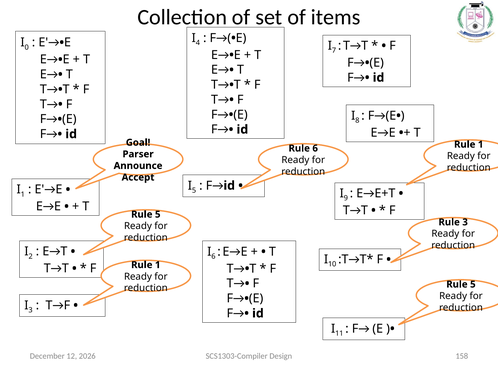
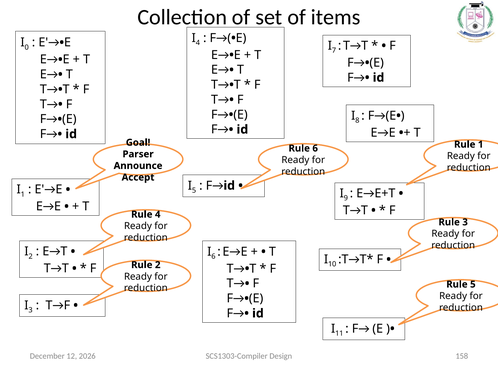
5: 5 -> 4 (158, 215)
1: 1 -> 2 (158, 265)
